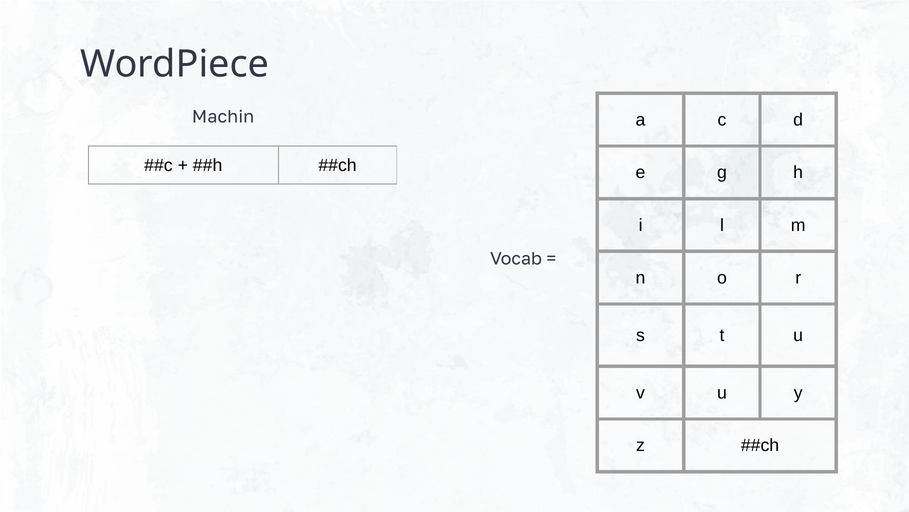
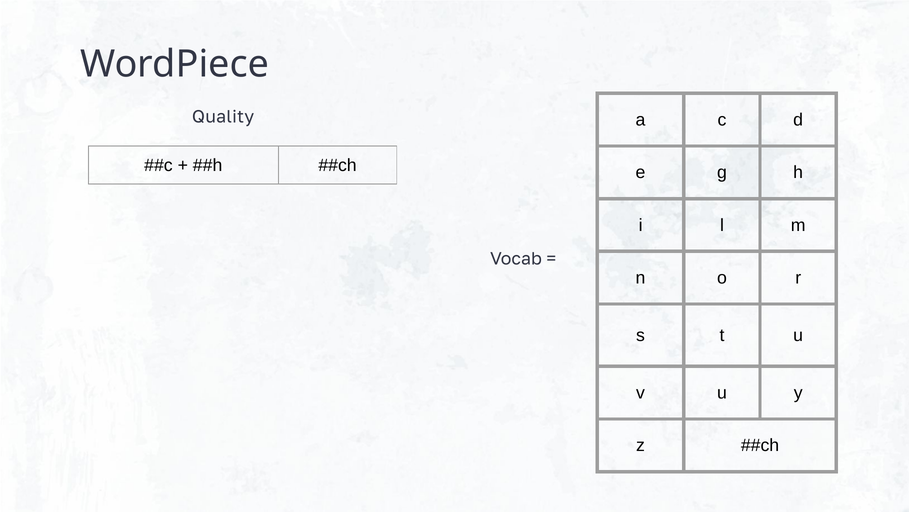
Machin: Machin -> Quality (223, 117)
